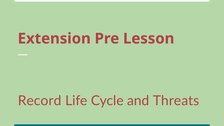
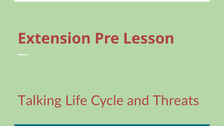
Record: Record -> Talking (40, 101)
